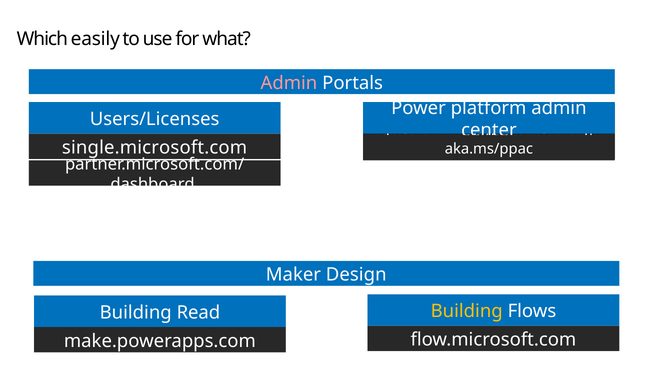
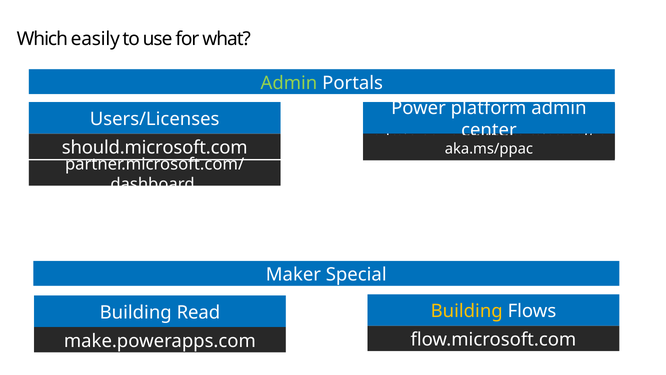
Admin colour: pink -> light green (289, 83)
single.microsoft.com: single.microsoft.com -> should.microsoft.com (155, 147)
Design: Design -> Special (356, 274)
